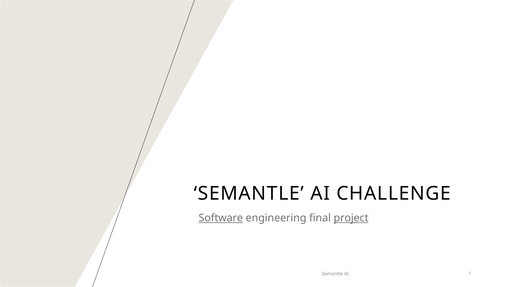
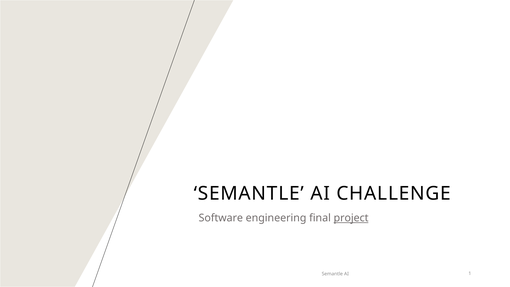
Software underline: present -> none (221, 218)
